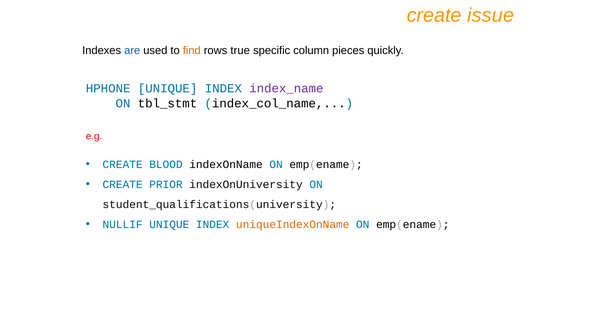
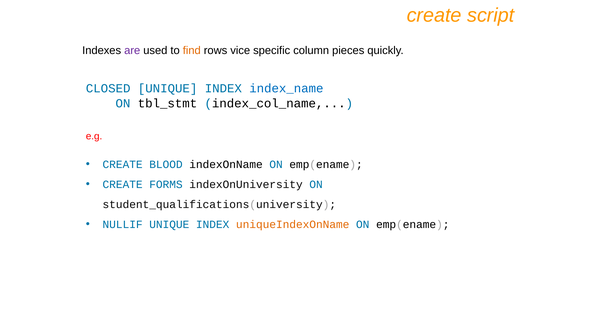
issue: issue -> script (491, 15)
are colour: blue -> purple (132, 50)
true: true -> vice (240, 50)
HPHONE: HPHONE -> CLOSED (108, 88)
index_name colour: purple -> blue (286, 88)
PRIOR: PRIOR -> FORMS (166, 184)
